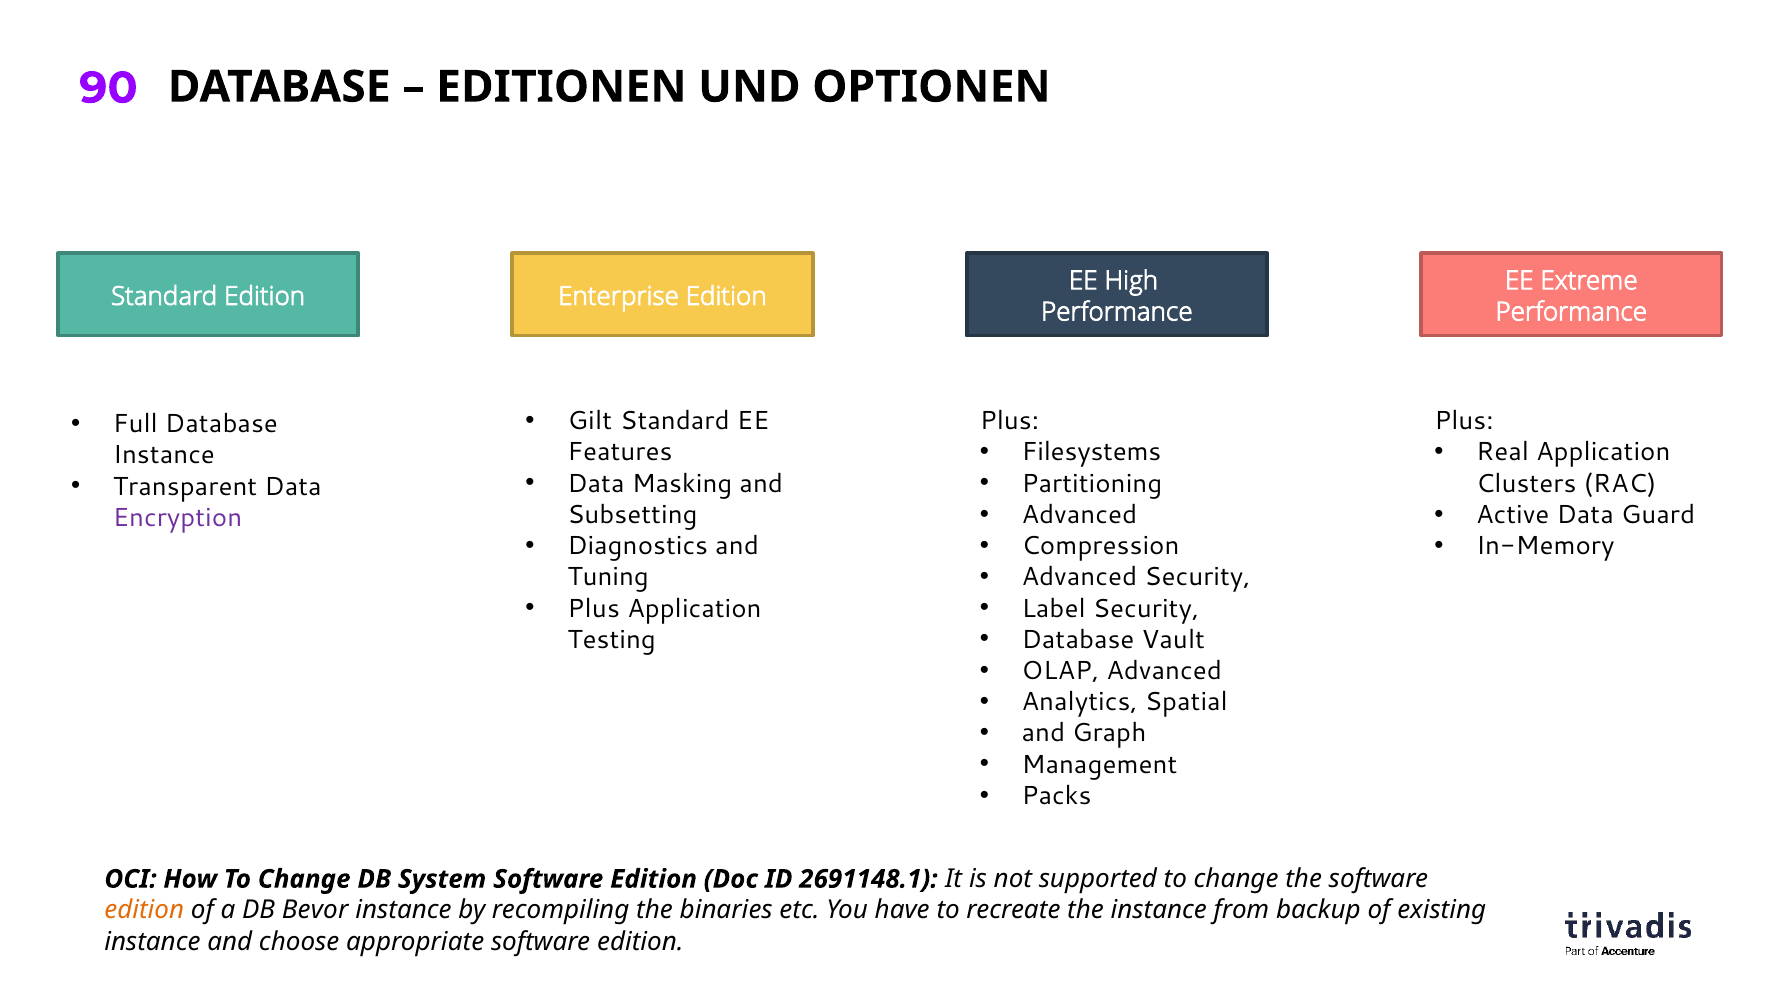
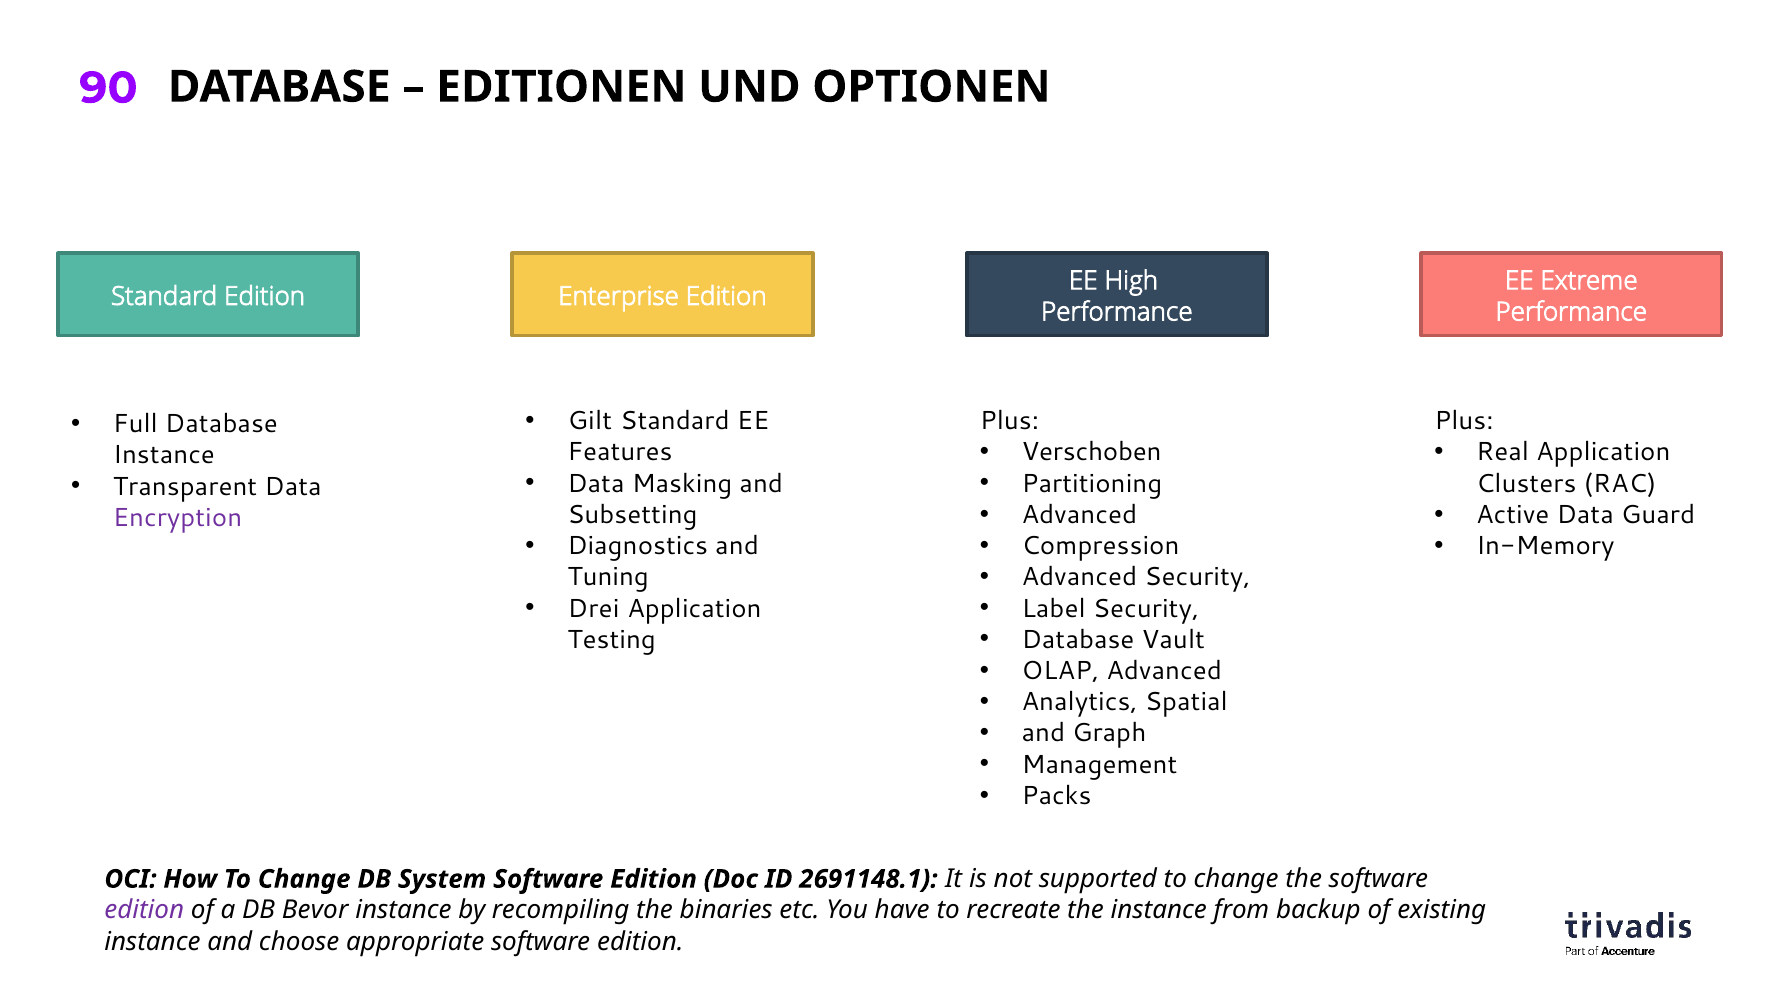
Filesystems: Filesystems -> Verschoben (1092, 452)
Plus: Plus -> Drei (594, 608)
edition colour: orange -> purple (144, 910)
